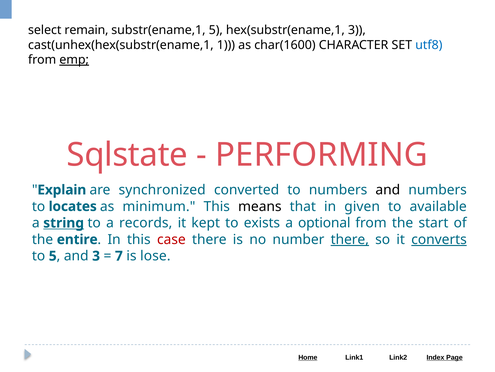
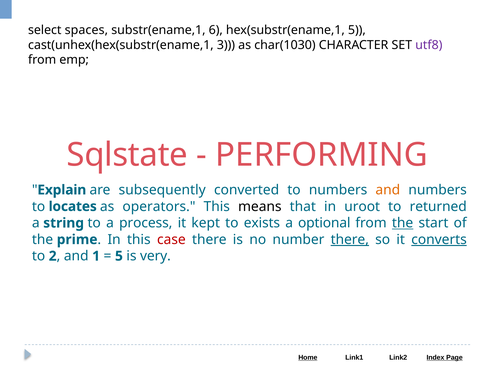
remain: remain -> spaces (86, 30)
substr(ename,1 5: 5 -> 6 (216, 30)
hex(substr(ename,1 3: 3 -> 5 (357, 30)
1: 1 -> 3 (226, 45)
char(1600: char(1600 -> char(1030 (285, 45)
utf8 colour: blue -> purple (429, 45)
emp underline: present -> none (74, 60)
synchronized: synchronized -> subsequently (162, 190)
and colour: black -> orange (388, 190)
minimum: minimum -> operators (159, 206)
given: given -> uroot (362, 206)
available: available -> returned (438, 206)
string underline: present -> none (64, 223)
records: records -> process (146, 223)
the underline: none -> present (403, 223)
entire: entire -> prime (77, 239)
to 5: 5 -> 2 (53, 256)
and 3: 3 -> 1 (96, 256)
7: 7 -> 5 (119, 256)
lose: lose -> very (155, 256)
